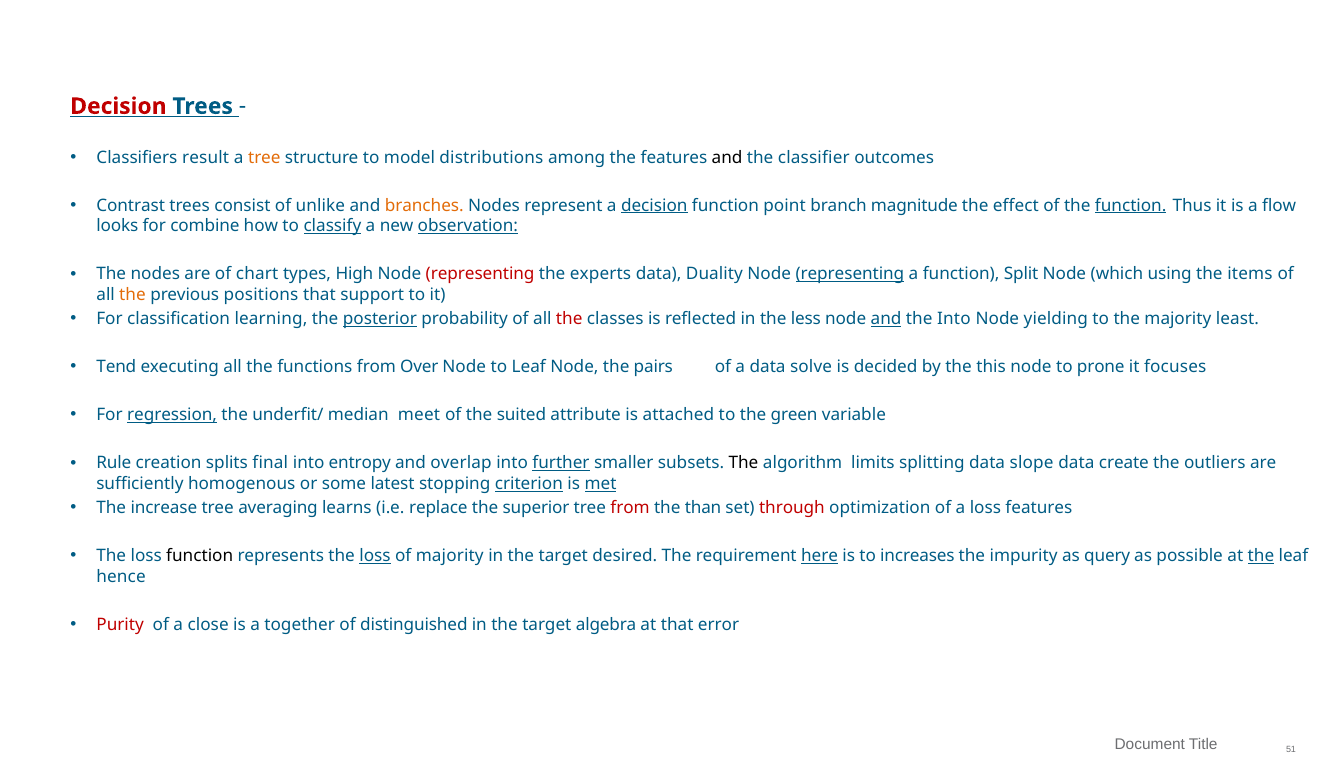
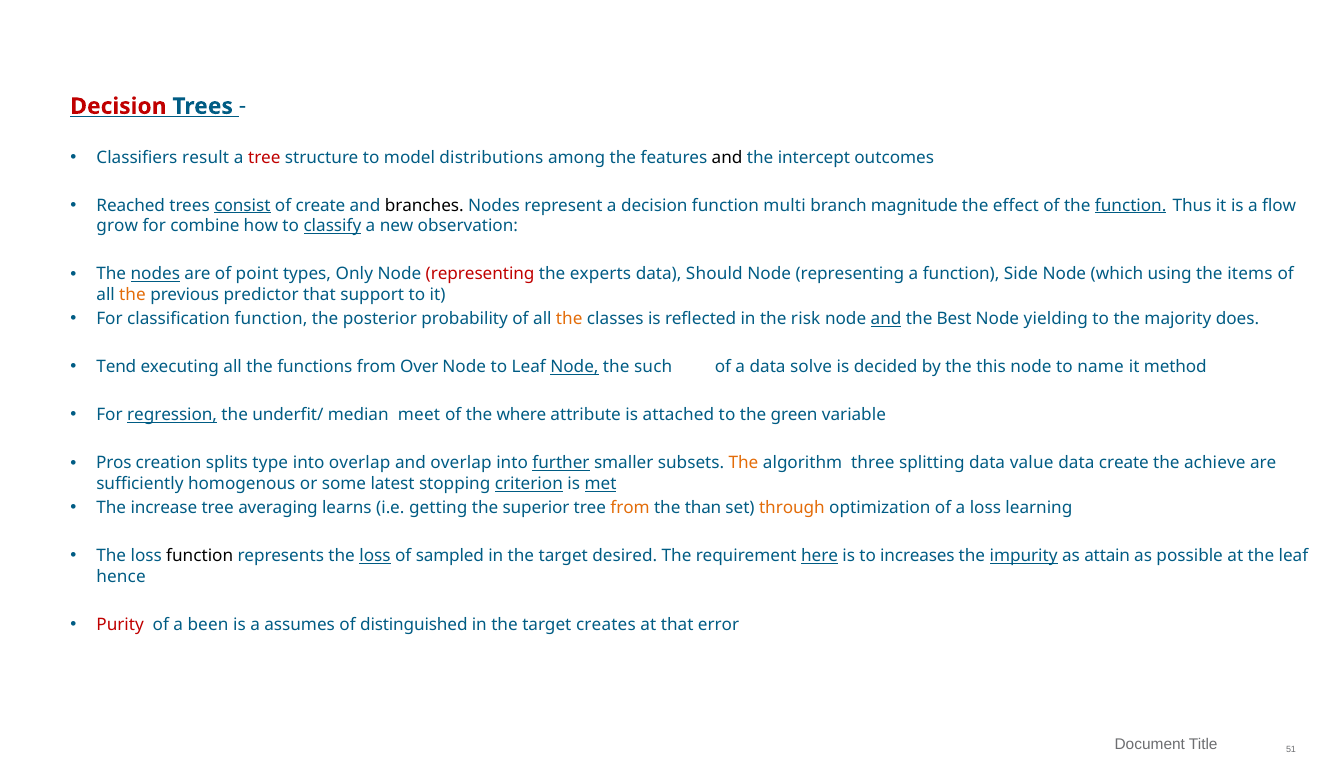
tree colour: orange -> red (264, 157)
classifier: classifier -> intercept (814, 157)
Contrast: Contrast -> Reached (131, 206)
consist underline: none -> present (242, 206)
of unlike: unlike -> create (321, 206)
branches colour: orange -> black (424, 206)
decision underline: present -> none (654, 206)
point: point -> multi (785, 206)
looks: looks -> grow (117, 226)
observation underline: present -> none (468, 226)
nodes underline: none -> present (155, 274)
chart: chart -> point (257, 274)
High: High -> Only (354, 274)
Duality: Duality -> Should (714, 274)
representing underline: present -> none (850, 274)
Split: Split -> Side (1021, 274)
positions: positions -> predictor (261, 295)
classification learning: learning -> function (271, 319)
posterior underline: present -> none (380, 319)
the colour: red -> orange (569, 319)
less: less -> risk (806, 319)
the Into: Into -> Best (954, 319)
least: least -> does (1237, 319)
Node underline: none -> present (574, 367)
pairs: pairs -> such (653, 367)
prone: prone -> name (1101, 367)
focuses: focuses -> method (1175, 367)
suited: suited -> where (521, 415)
Rule: Rule -> Pros (114, 463)
final: final -> type (270, 463)
into entropy: entropy -> overlap (360, 463)
The colour: black -> orange (744, 463)
limits: limits -> three (873, 463)
slope: slope -> value (1032, 463)
outliers: outliers -> achieve (1215, 463)
replace: replace -> getting (438, 508)
from colour: red -> orange (630, 508)
through colour: red -> orange (792, 508)
loss features: features -> learning (1039, 508)
of majority: majority -> sampled (450, 556)
impurity underline: none -> present (1024, 556)
query: query -> attain (1107, 556)
the underline: present -> none (1261, 556)
close: close -> been (208, 625)
together: together -> assumes (300, 625)
algebra: algebra -> creates (606, 625)
